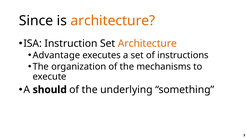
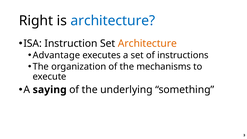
Since: Since -> Right (36, 21)
architecture colour: orange -> blue (113, 21)
should: should -> saying (50, 90)
